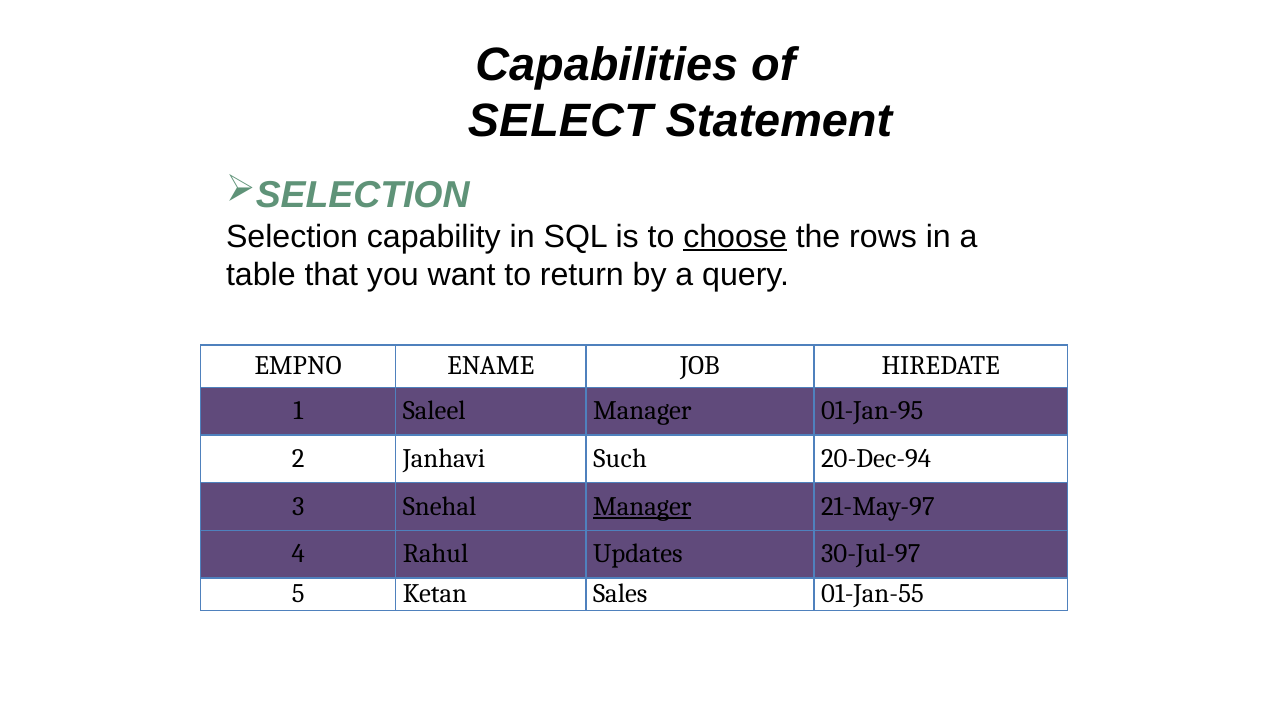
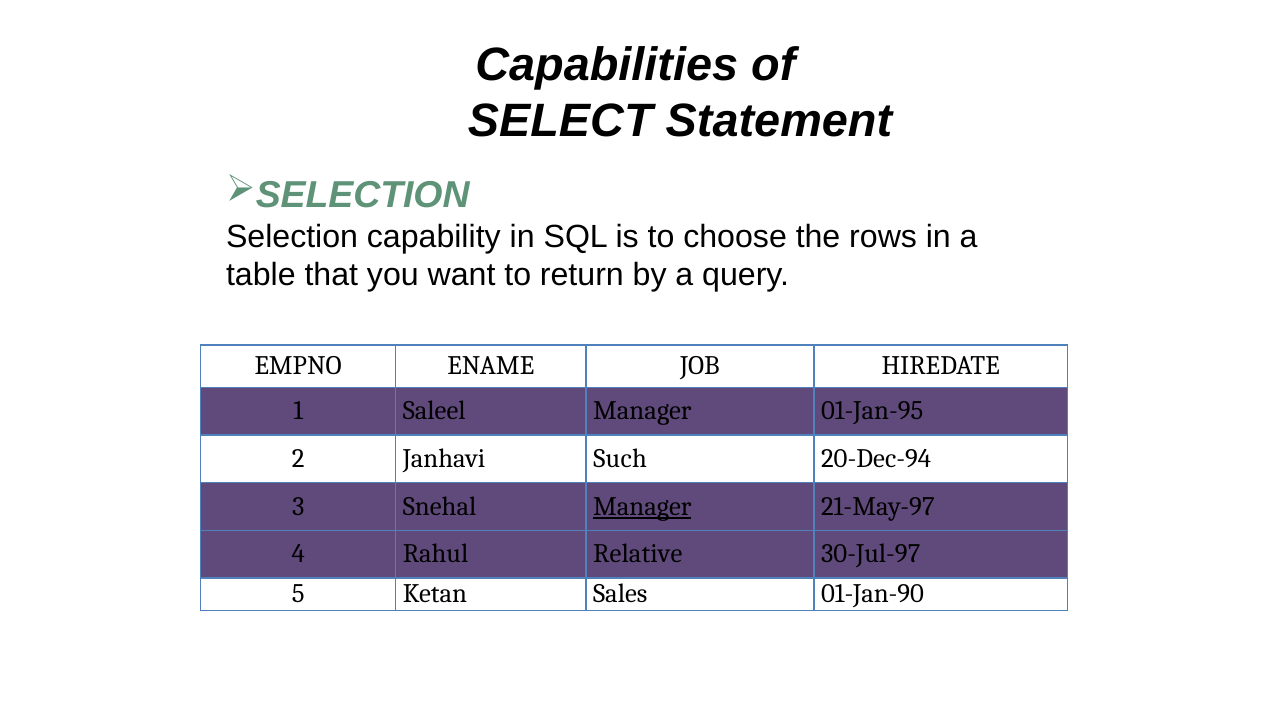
choose underline: present -> none (735, 237)
Updates: Updates -> Relative (638, 554)
01-Jan-55: 01-Jan-55 -> 01-Jan-90 (873, 594)
